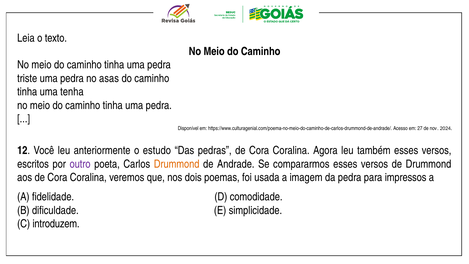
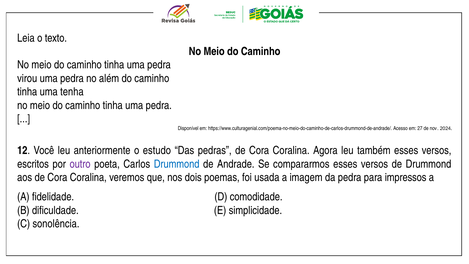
triste: triste -> virou (27, 78)
asas: asas -> além (109, 78)
Drummond colour: orange -> blue (177, 164)
introduzem: introduzem -> sonolência (56, 224)
